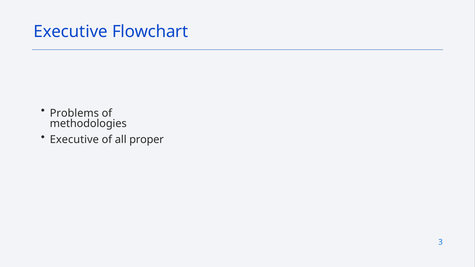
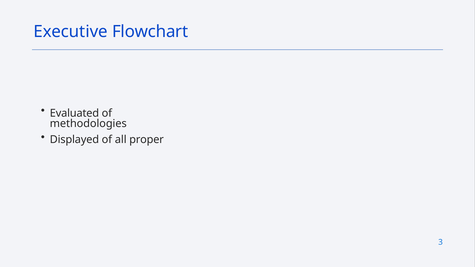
Problems: Problems -> Evaluated (74, 113)
Executive: Executive -> Displayed (74, 140)
